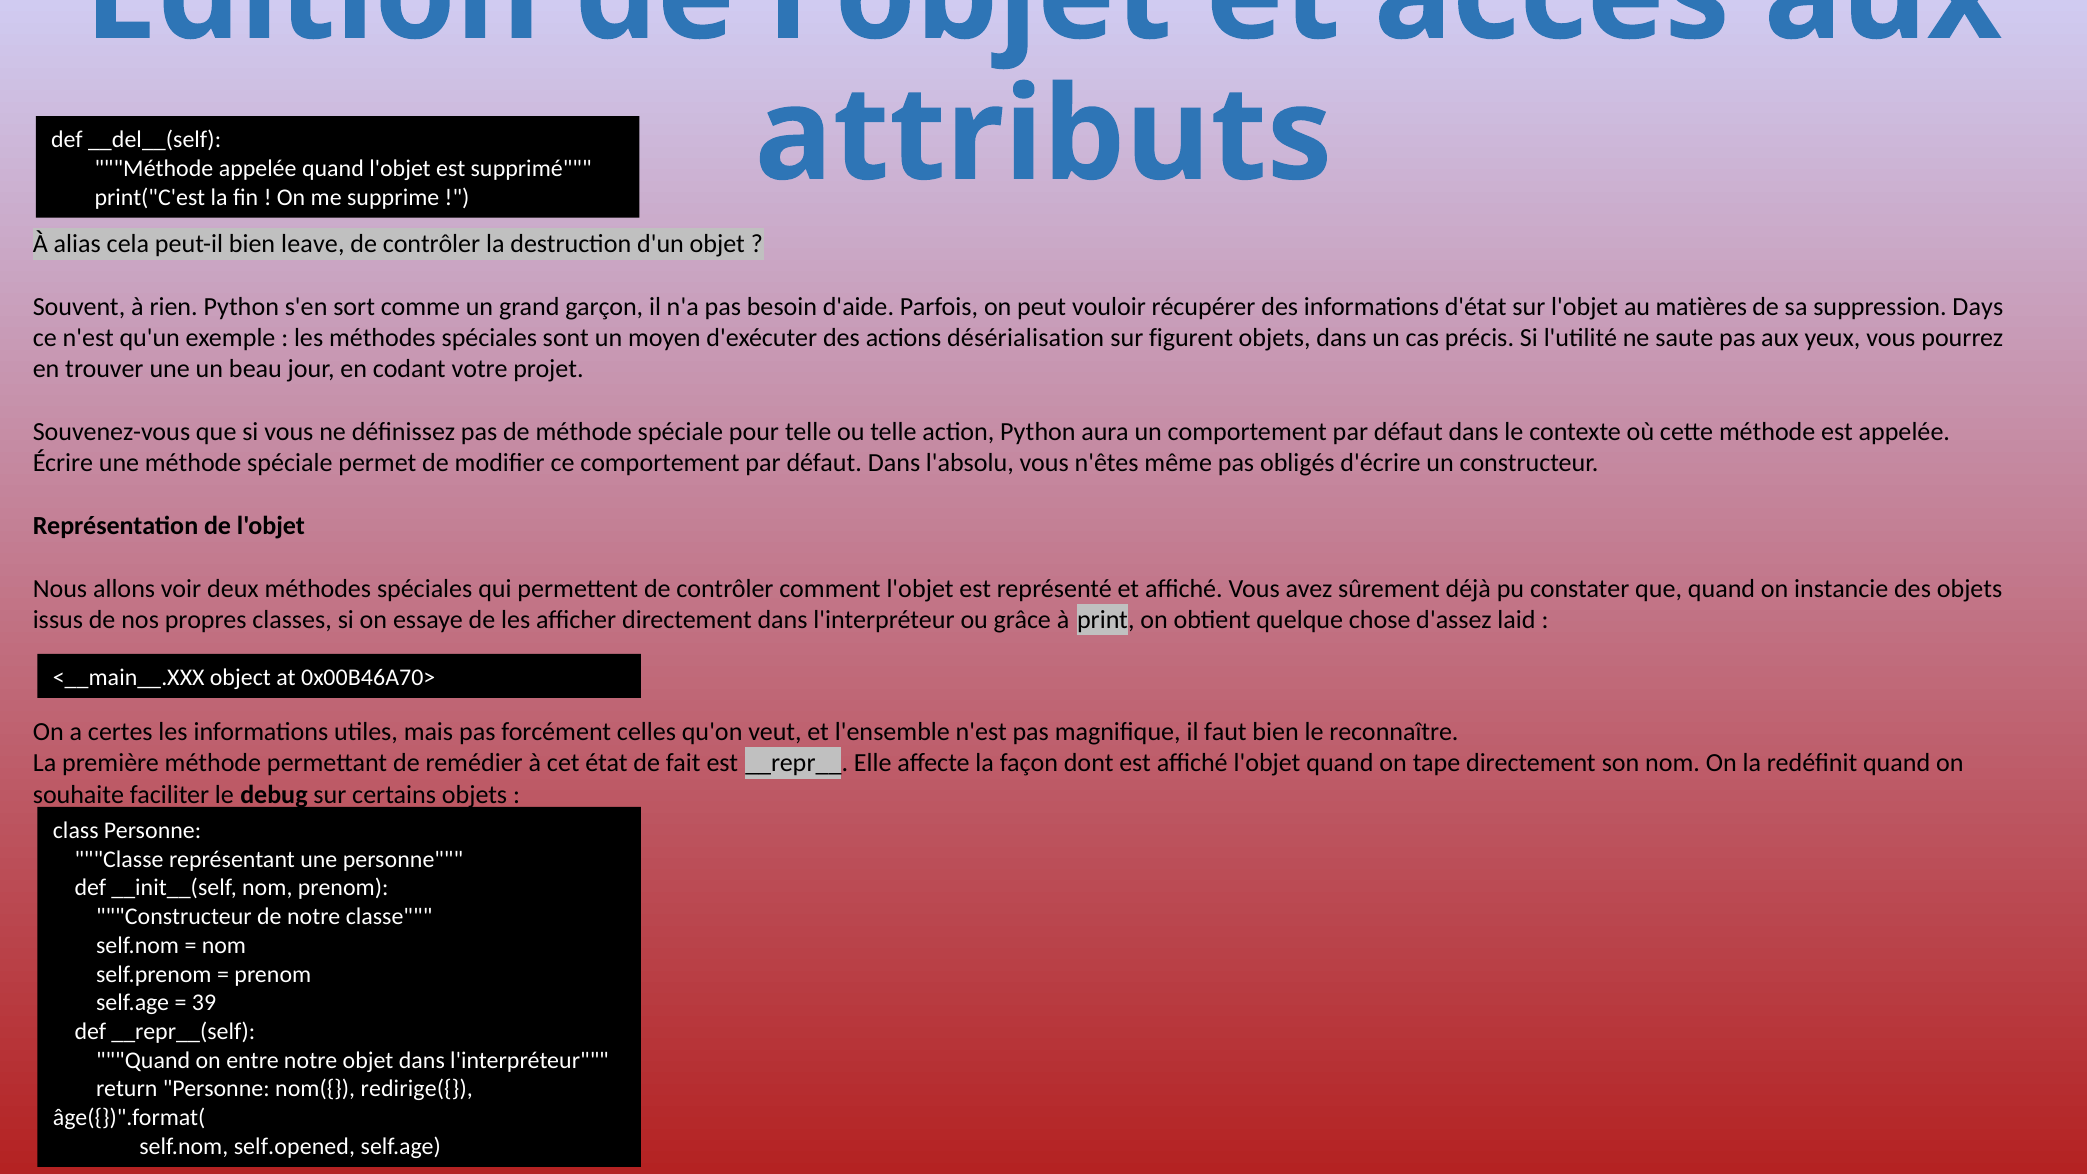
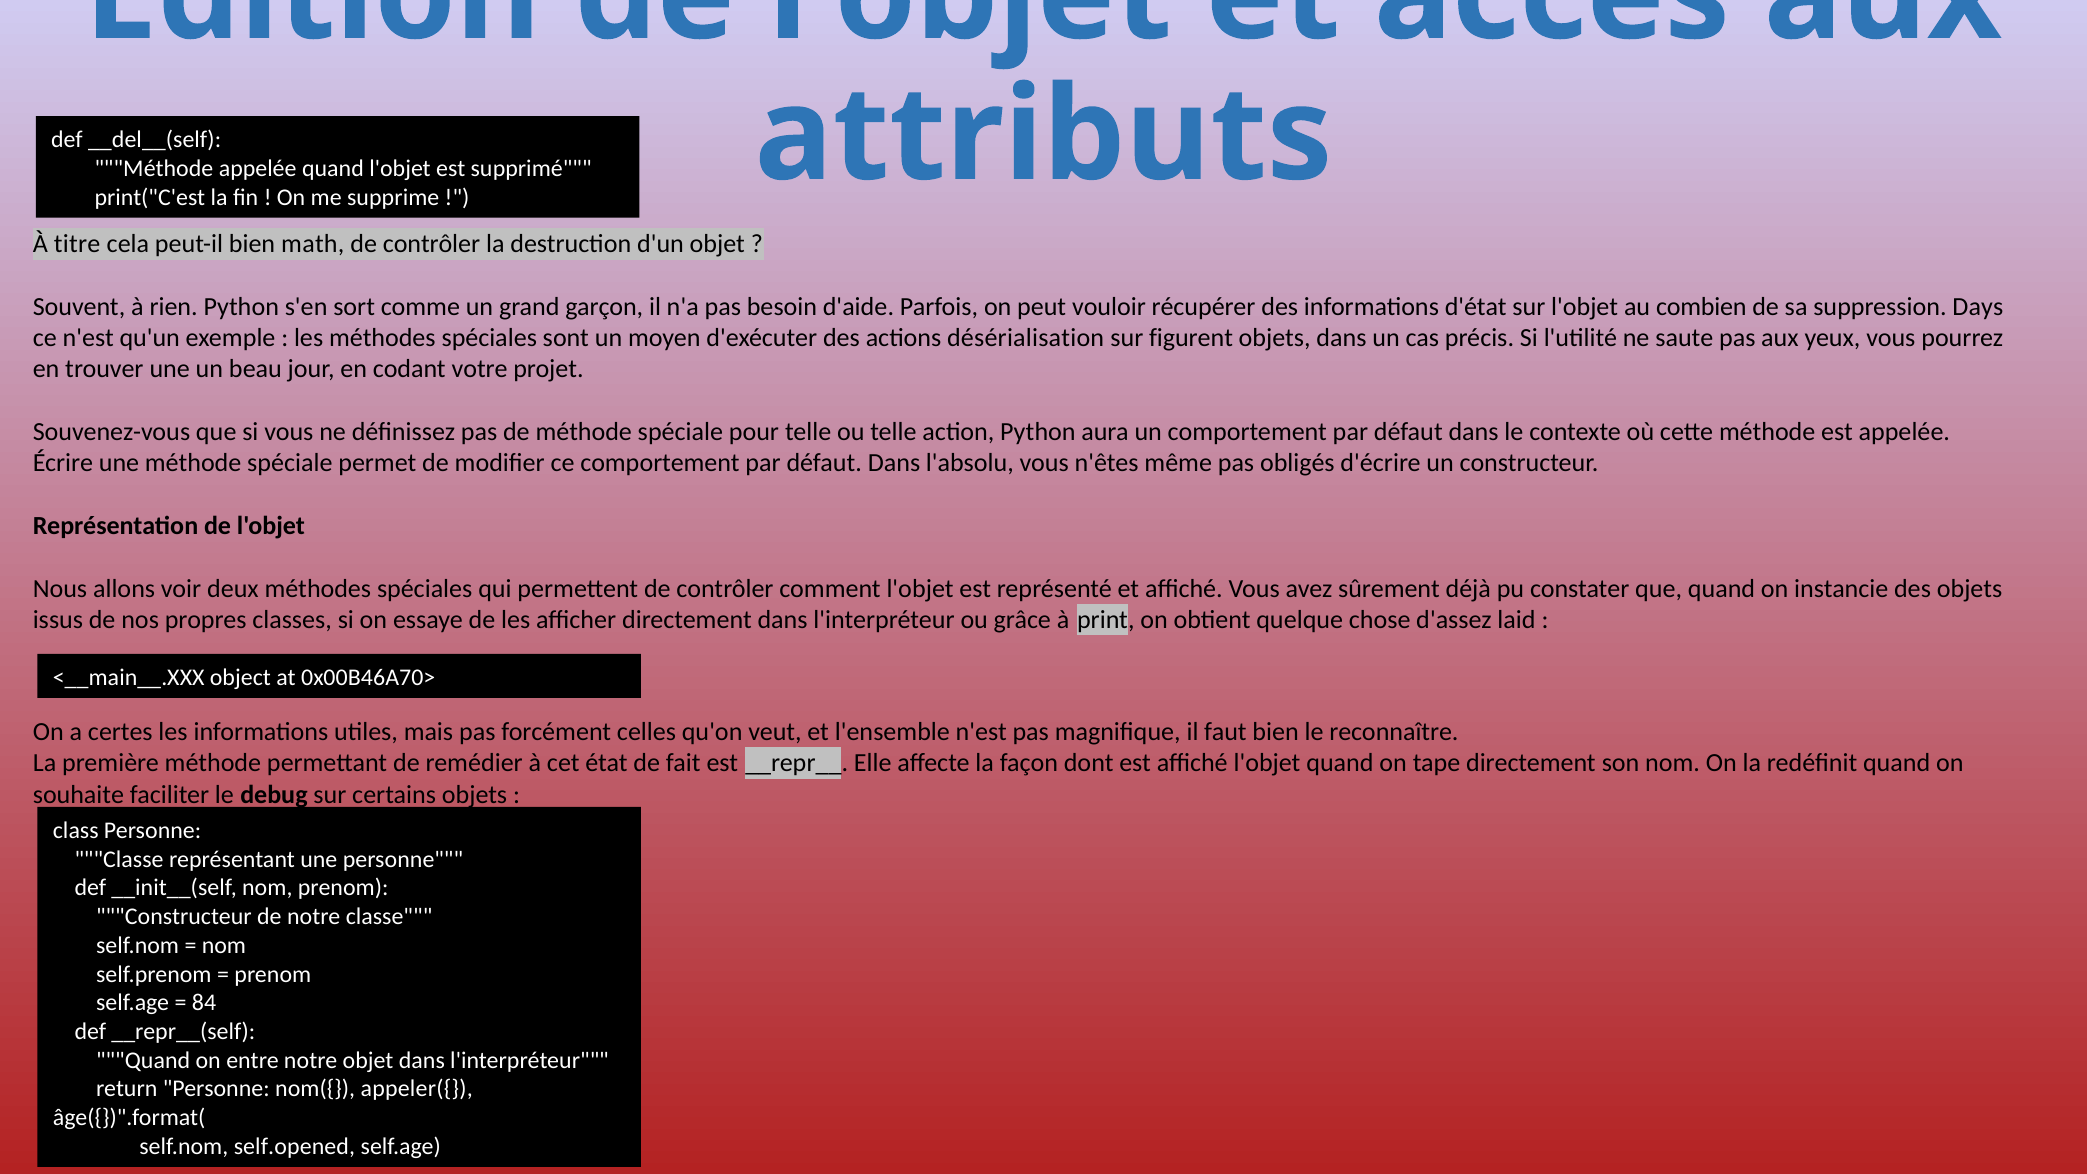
alias: alias -> titre (77, 244)
leave: leave -> math (313, 244)
matières: matières -> combien (1701, 307)
39: 39 -> 84 (204, 1003)
redirige({: redirige({ -> appeler({ (417, 1089)
